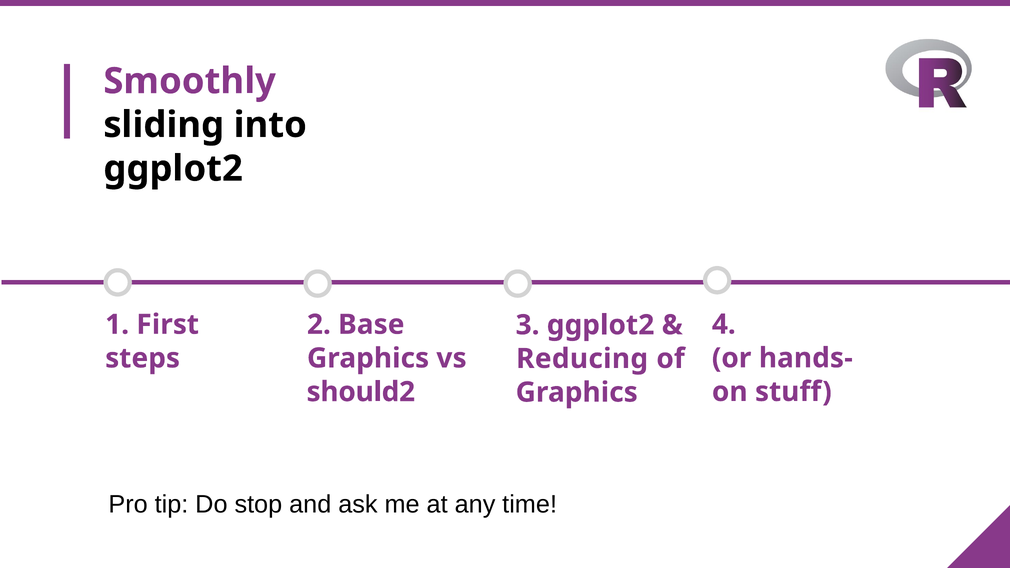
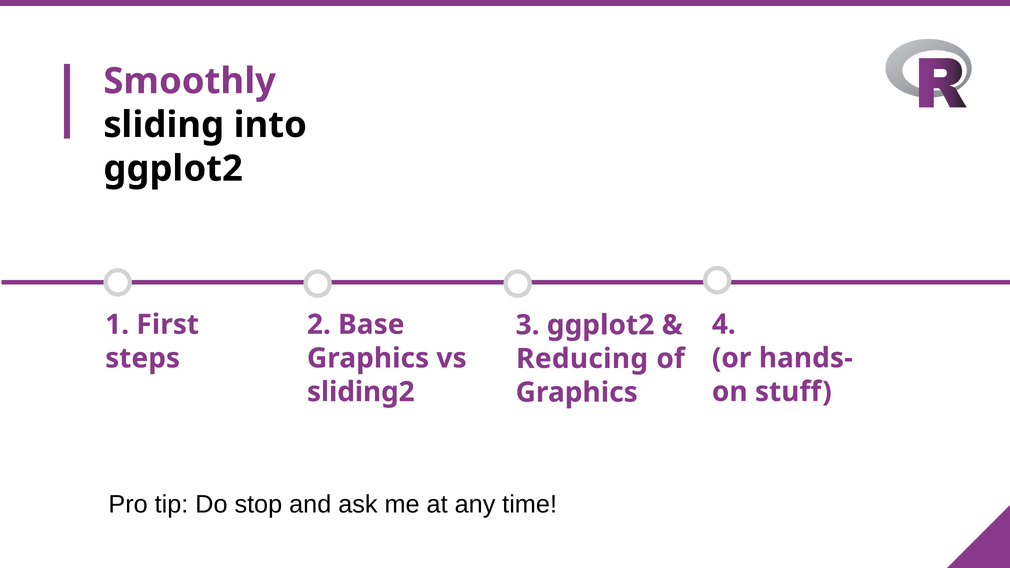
should2: should2 -> sliding2 (361, 392)
